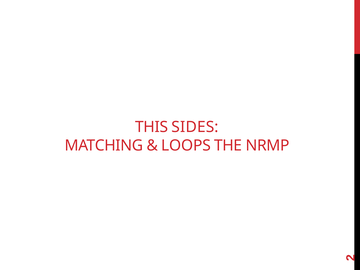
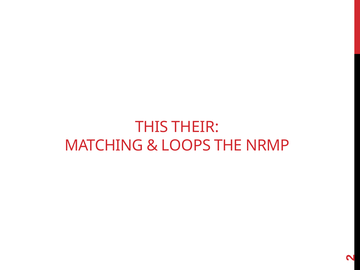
SIDES: SIDES -> THEIR (195, 127)
